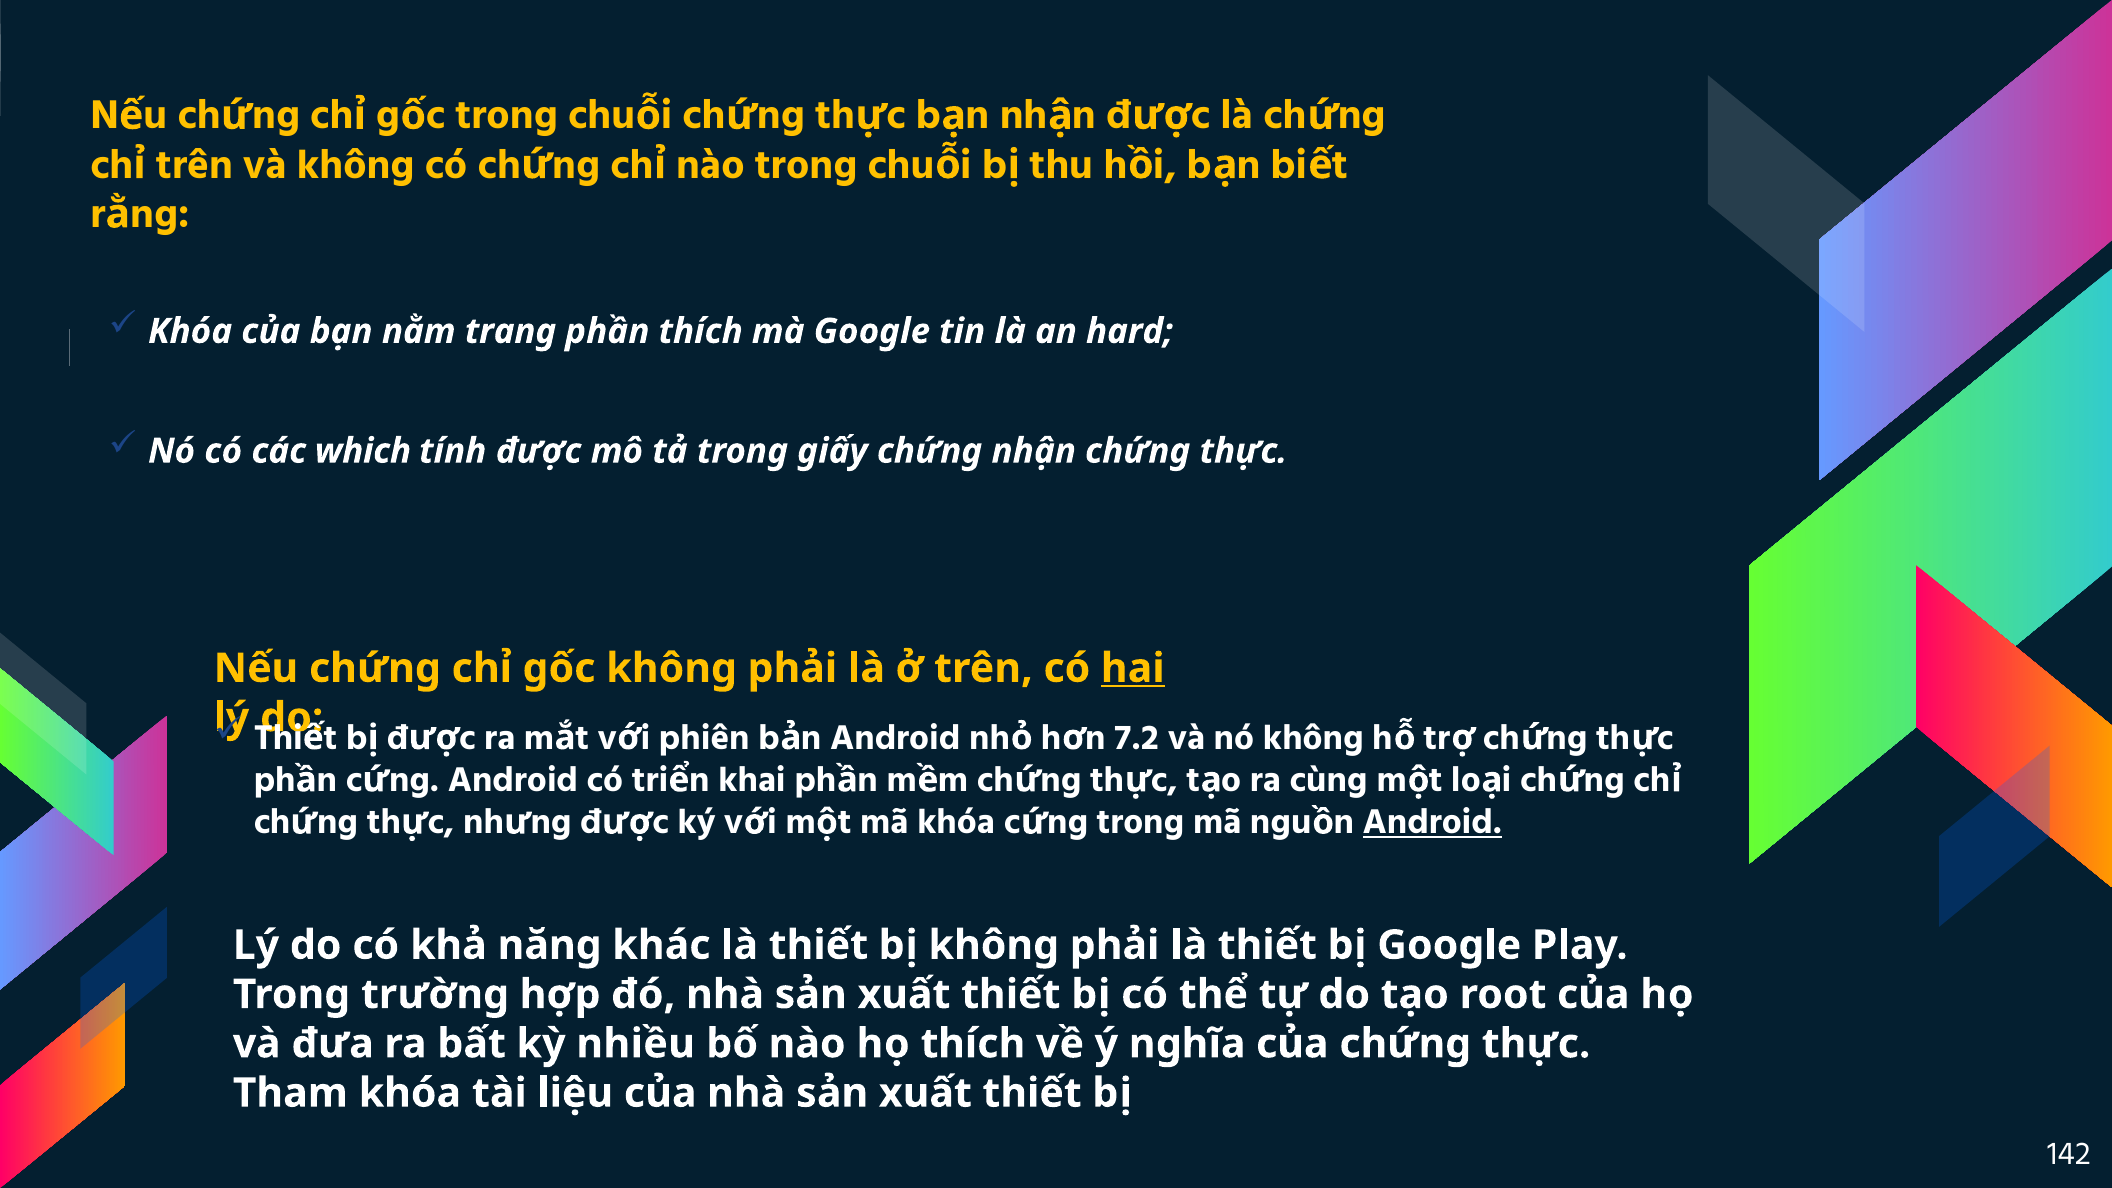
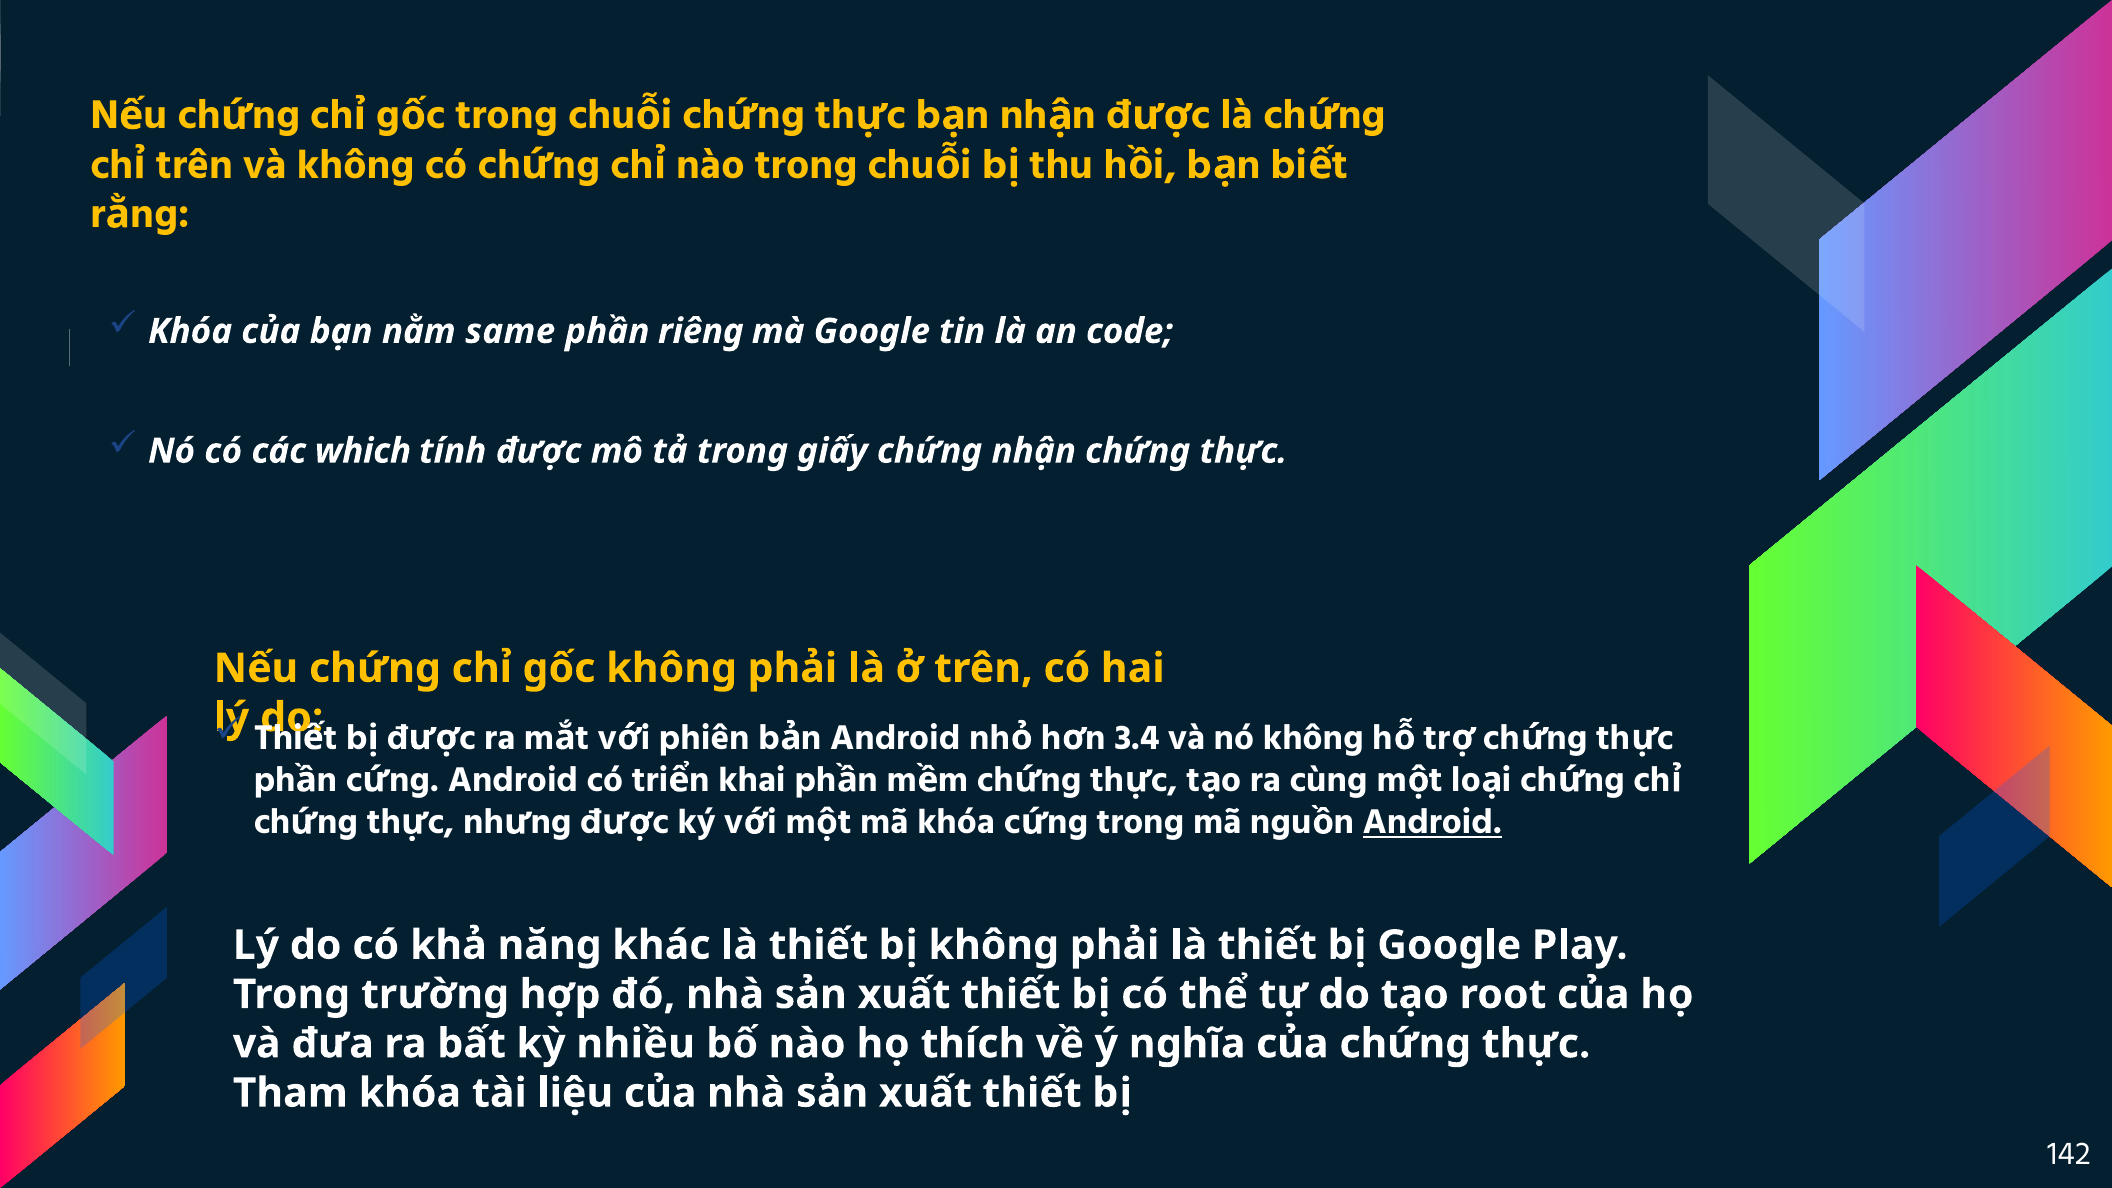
trang: trang -> same (510, 331)
phần thích: thích -> riêng (701, 331)
hard: hard -> code (1130, 331)
hai underline: present -> none (1133, 668)
7.2: 7.2 -> 3.4 (1137, 738)
